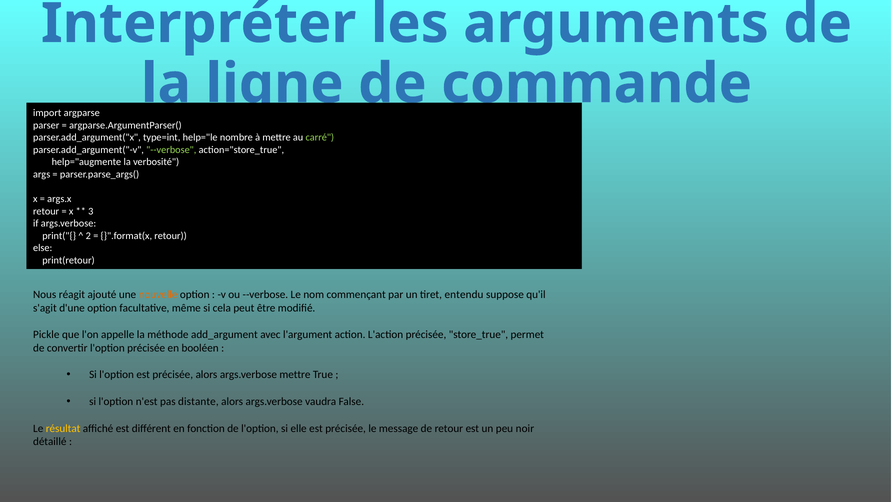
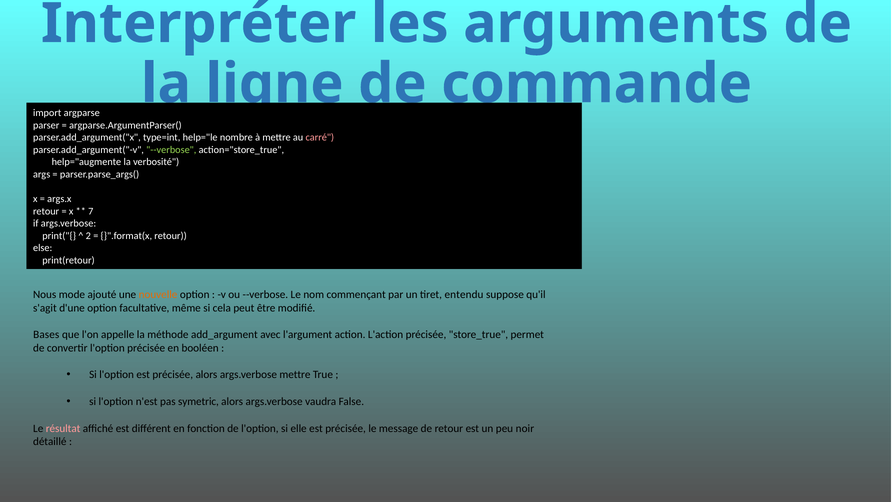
carré colour: light green -> pink (320, 138)
3: 3 -> 7 (91, 211)
réagit: réagit -> mode (72, 295)
Pickle: Pickle -> Bases (46, 335)
distante: distante -> symetric (198, 402)
résultat colour: yellow -> pink (63, 429)
